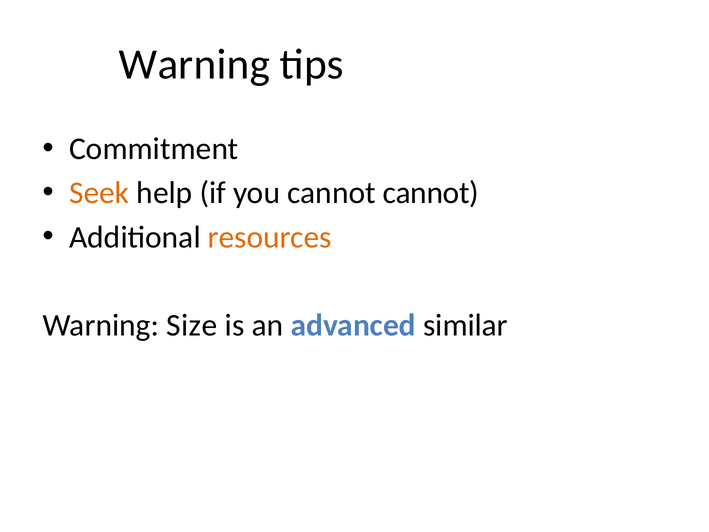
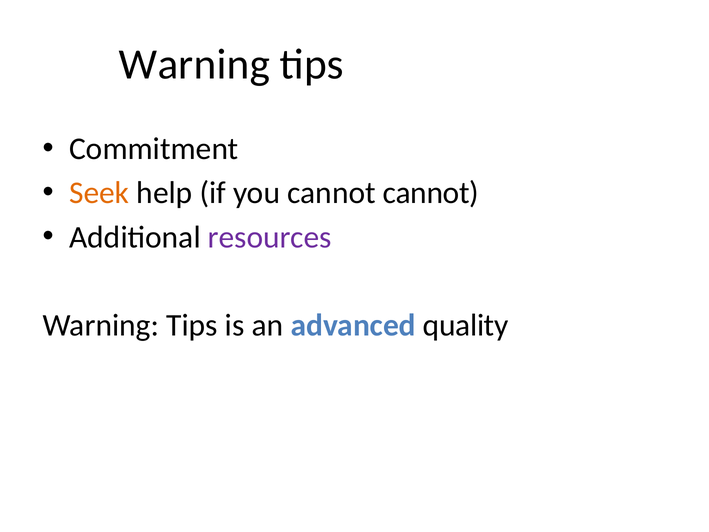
resources colour: orange -> purple (270, 237)
Size: Size -> Tips (192, 325)
similar: similar -> quality (466, 325)
